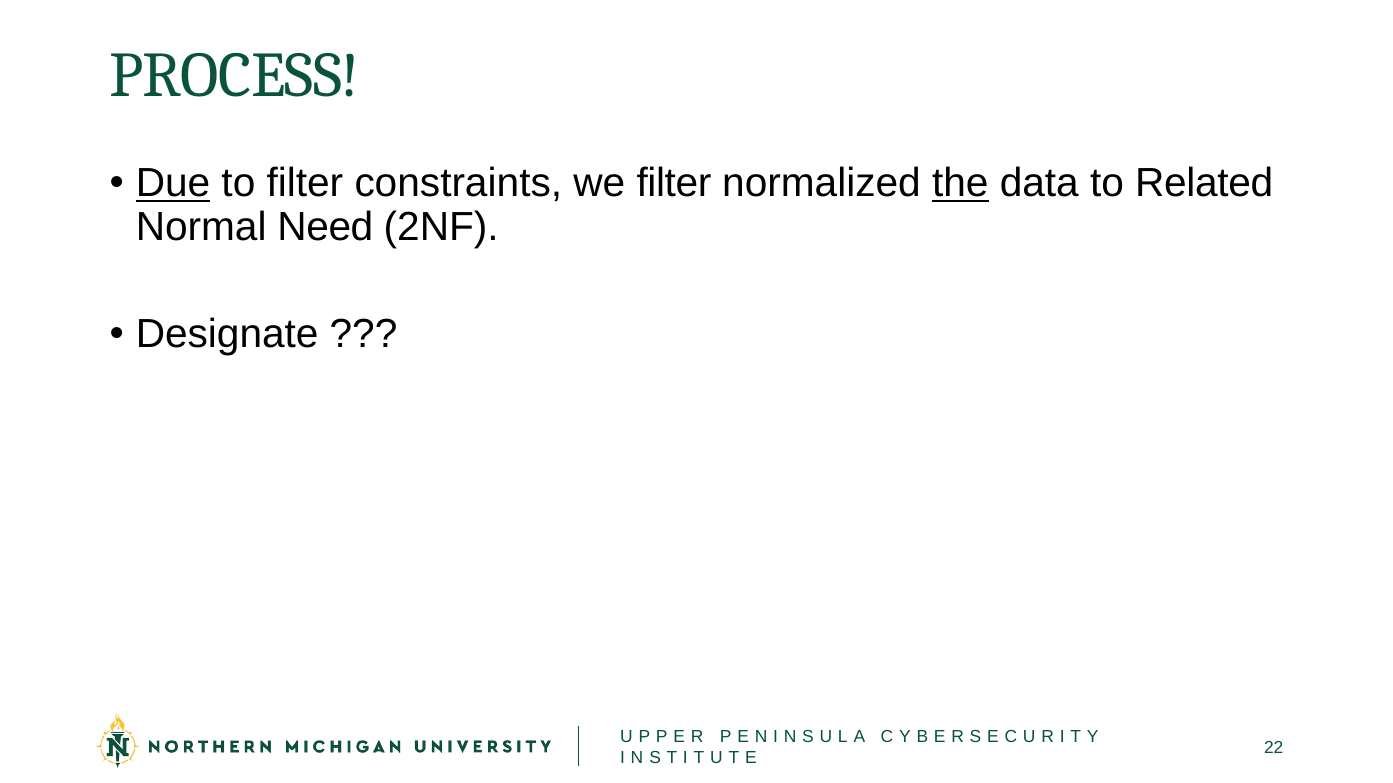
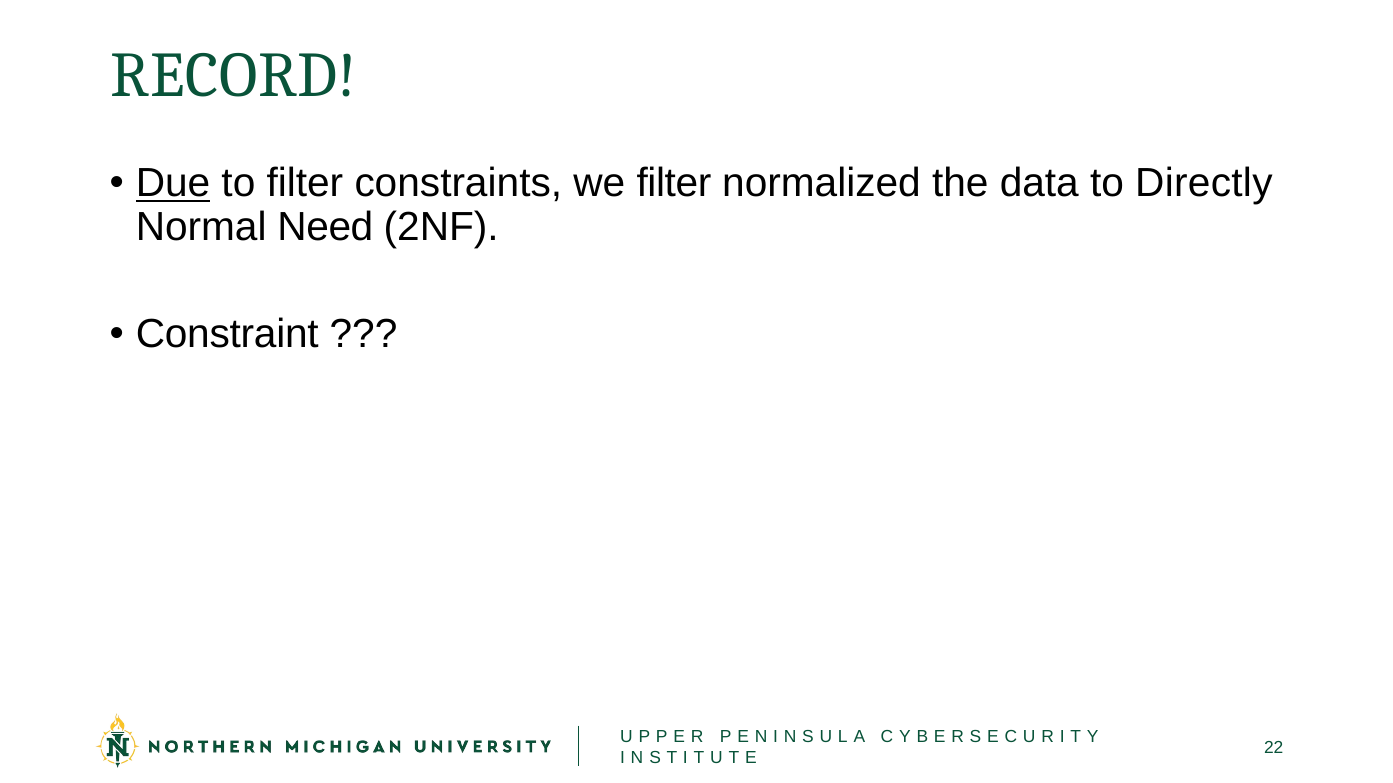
PROCESS: PROCESS -> RECORD (234, 75)
the underline: present -> none (960, 183)
Related: Related -> Directly (1204, 183)
Designate: Designate -> Constraint (227, 335)
